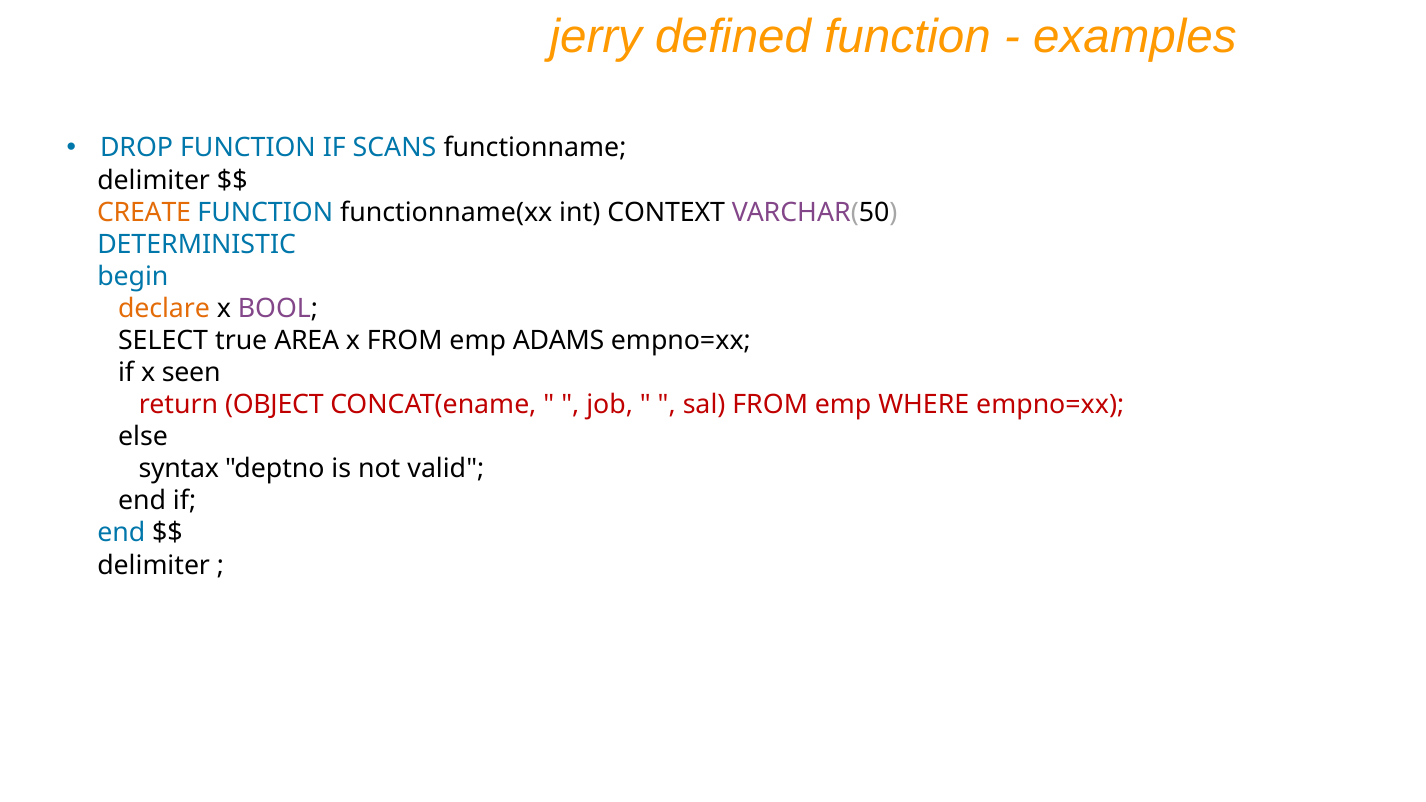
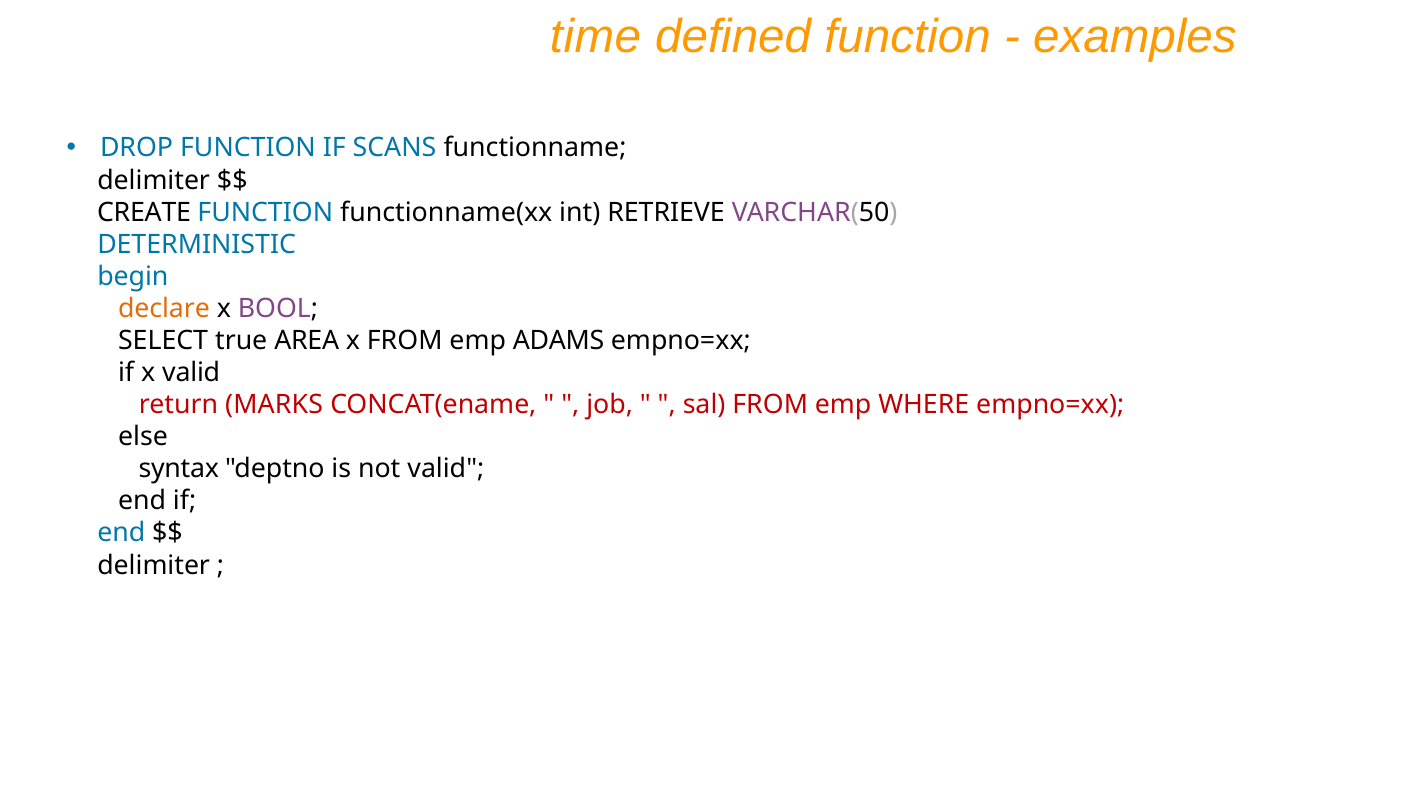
jerry: jerry -> time (595, 37)
CREATE colour: orange -> black (144, 212)
CONTEXT: CONTEXT -> RETRIEVE (666, 212)
x seen: seen -> valid (191, 373)
OBJECT: OBJECT -> MARKS (274, 405)
